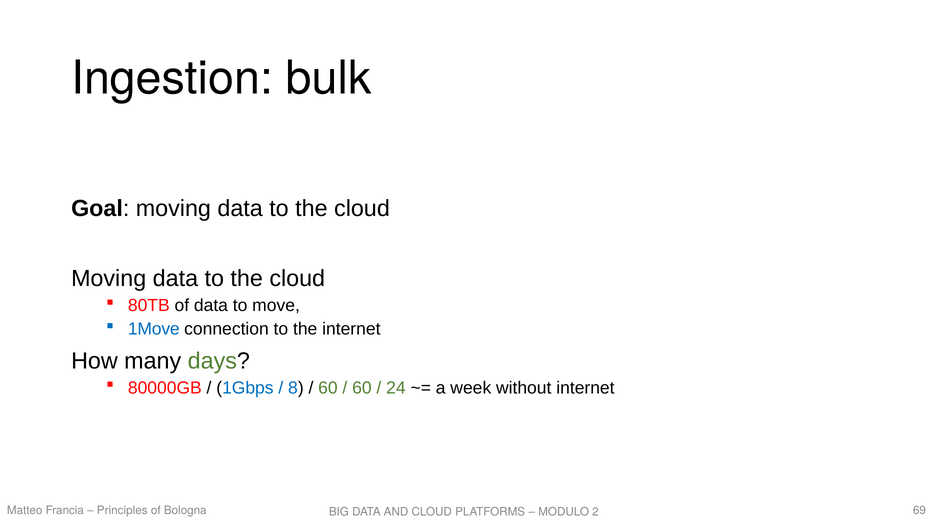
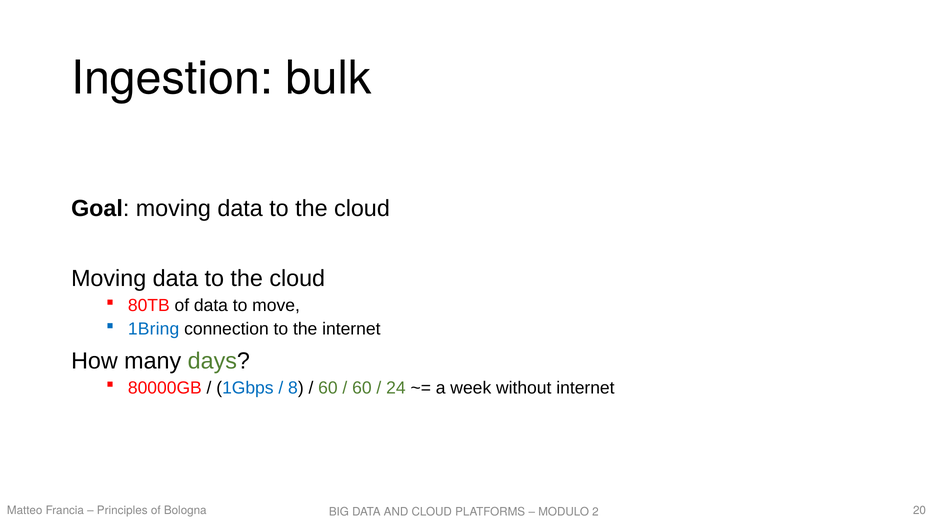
1Move: 1Move -> 1Bring (154, 329)
69: 69 -> 20 (920, 510)
